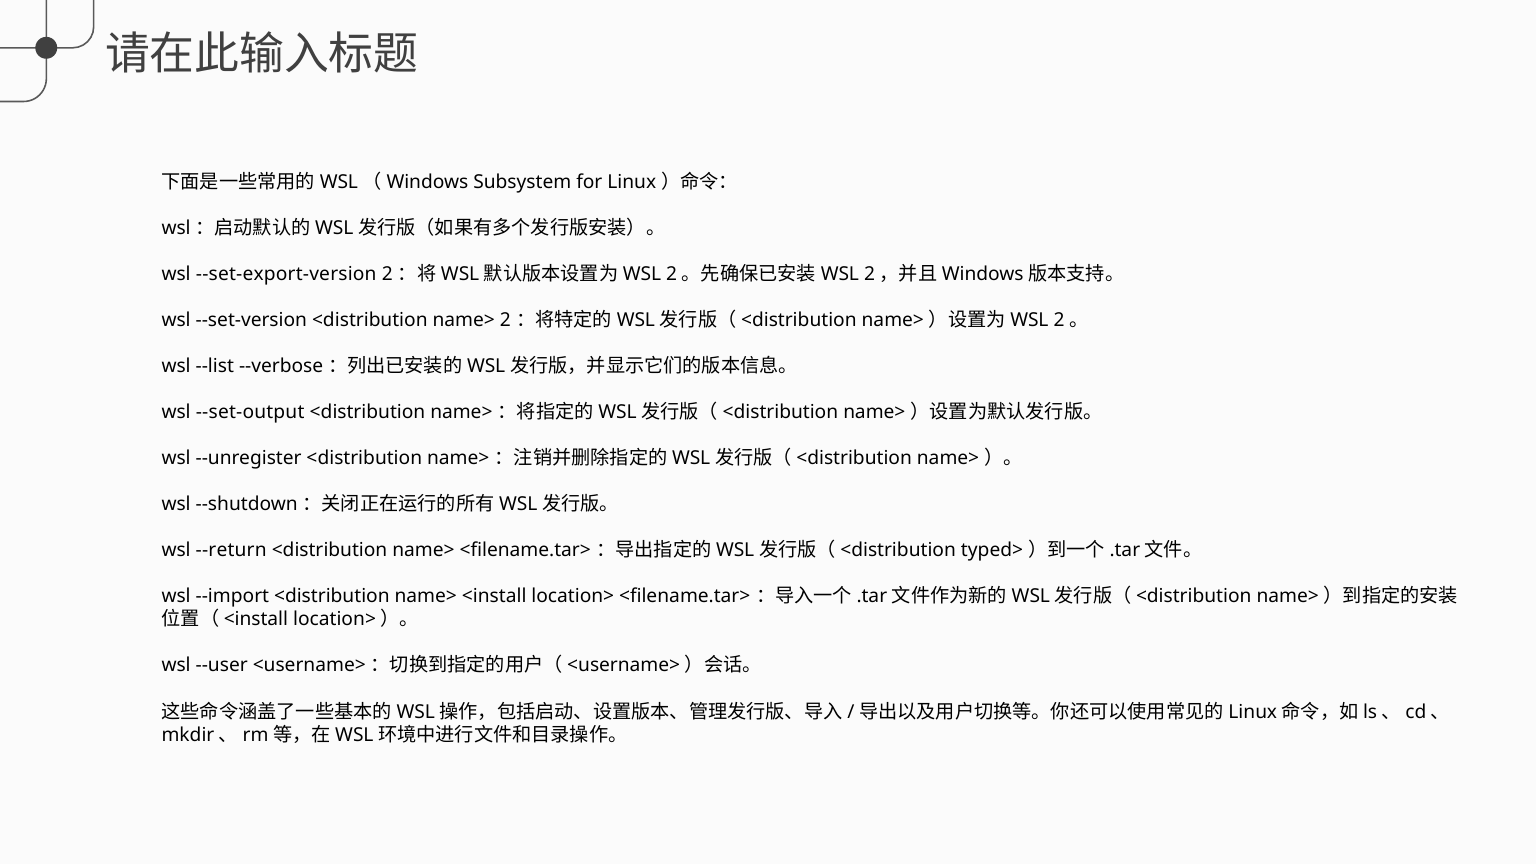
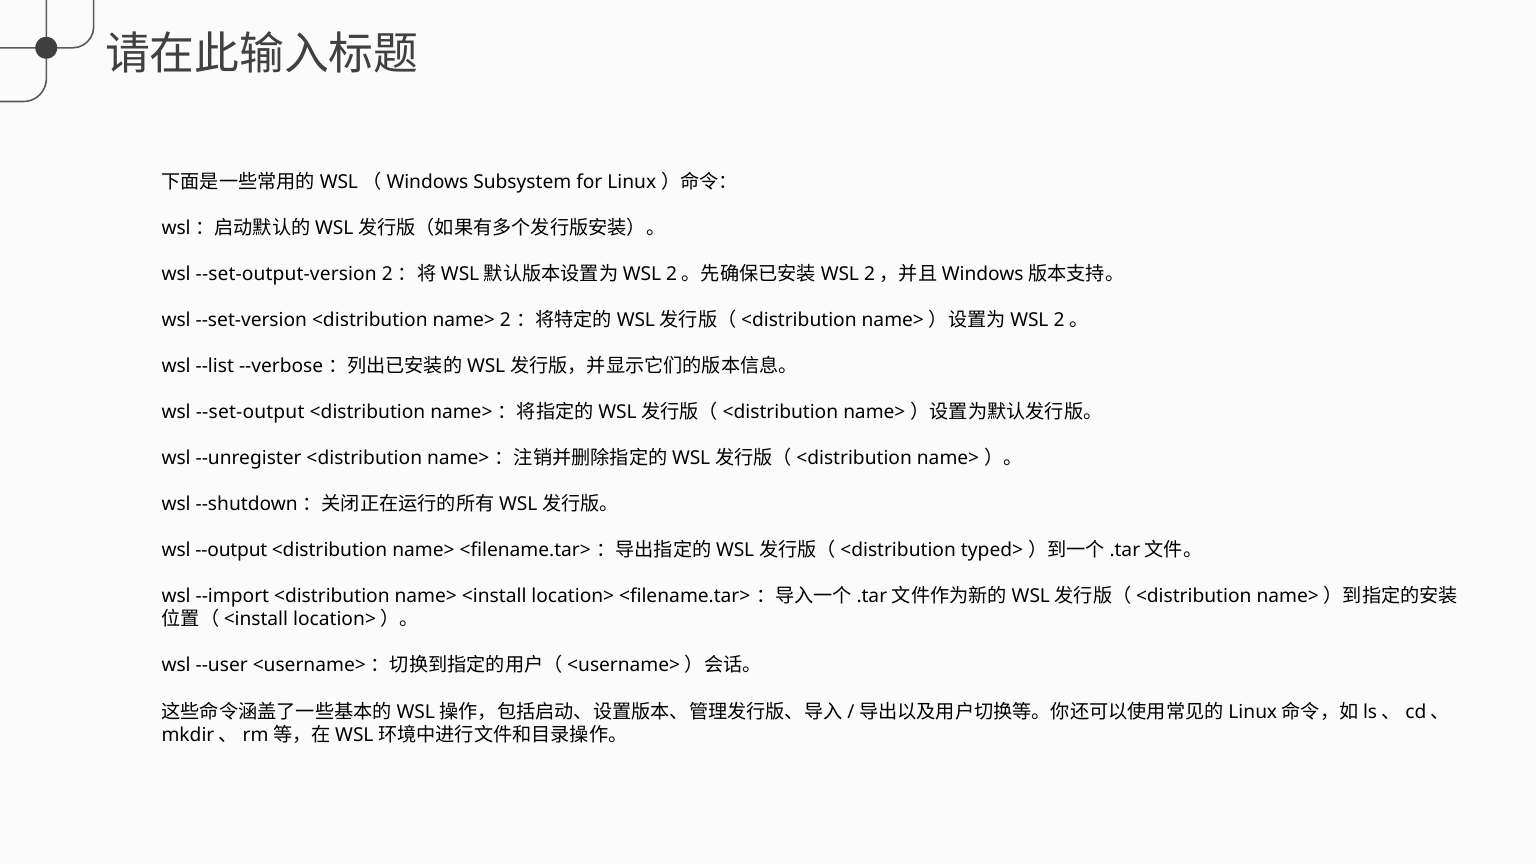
--set-export-version: --set-export-version -> --set-output-version (286, 274)
--return: --return -> --output (231, 550)
